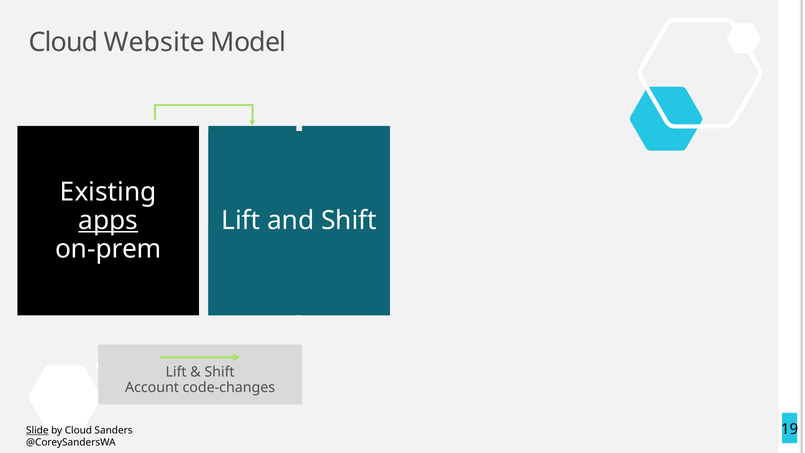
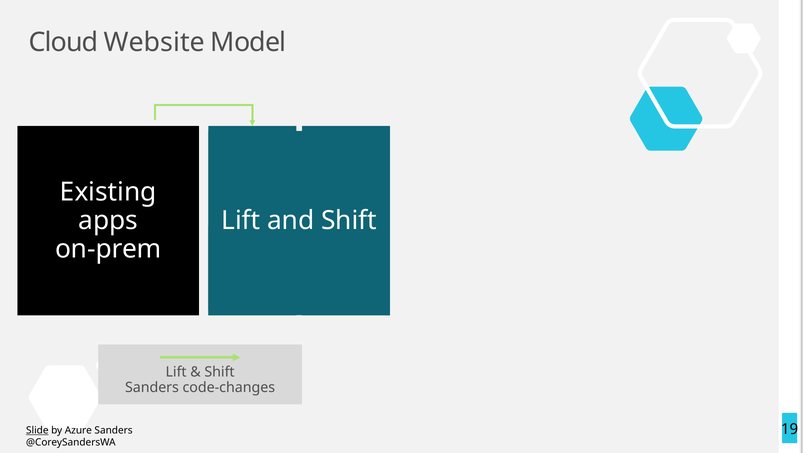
apps underline: present -> none (108, 220)
Account: Account -> Sanders (152, 387)
by Cloud: Cloud -> Azure (78, 430)
